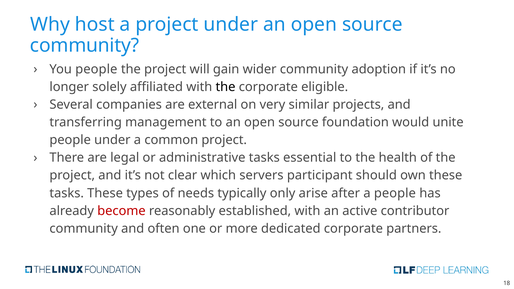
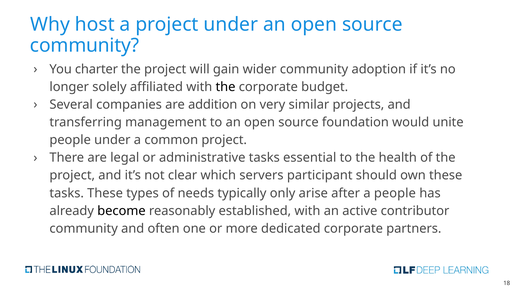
You people: people -> charter (96, 69)
eligible: eligible -> budget (325, 87)
external: external -> addition (213, 105)
become colour: red -> black (121, 211)
